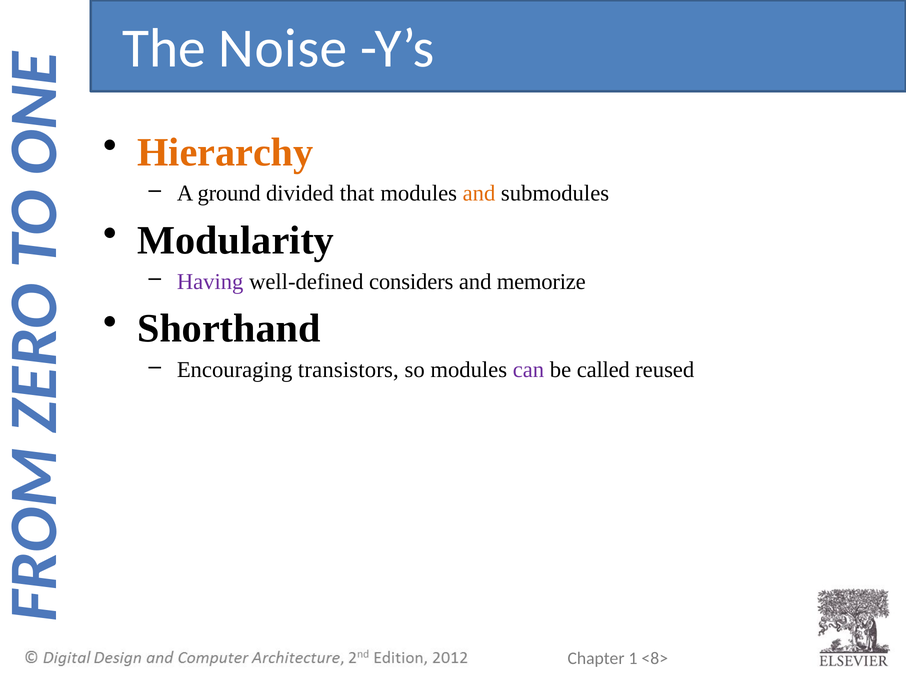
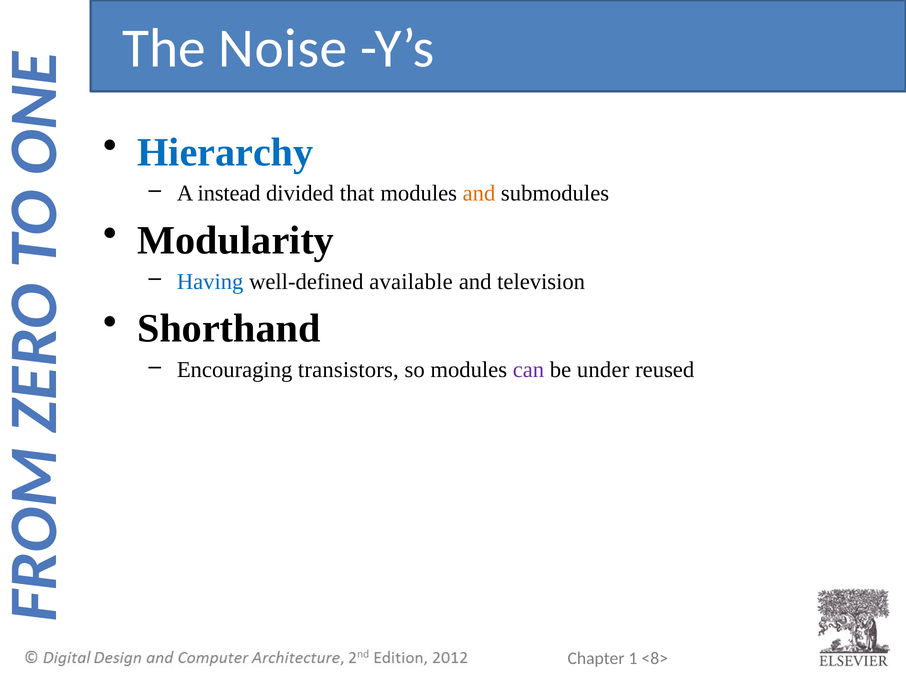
Hierarchy colour: orange -> blue (225, 152)
ground: ground -> instead (229, 193)
Having colour: purple -> blue (210, 281)
considers: considers -> available (411, 281)
memorize: memorize -> television (541, 281)
called: called -> under (603, 370)
